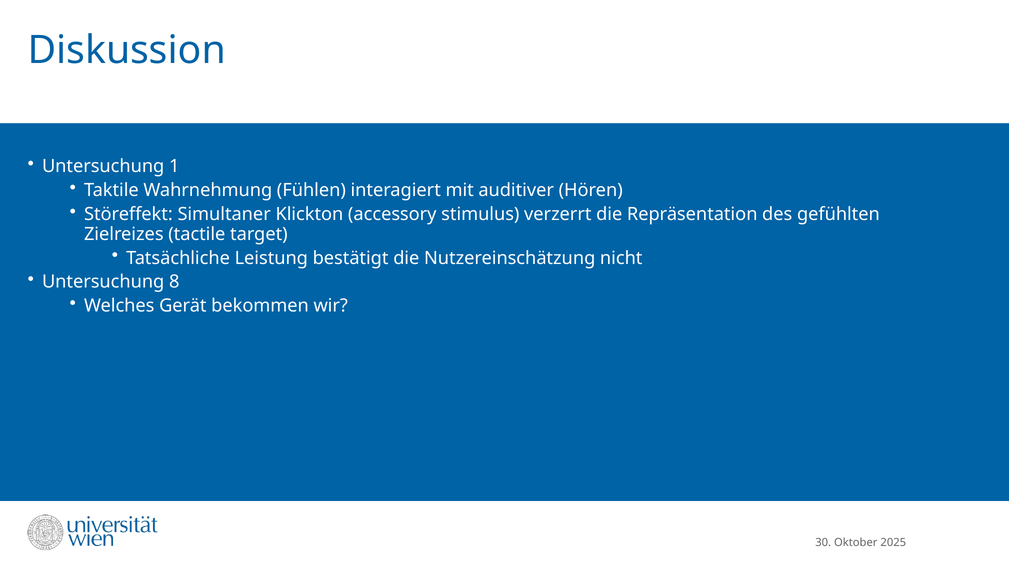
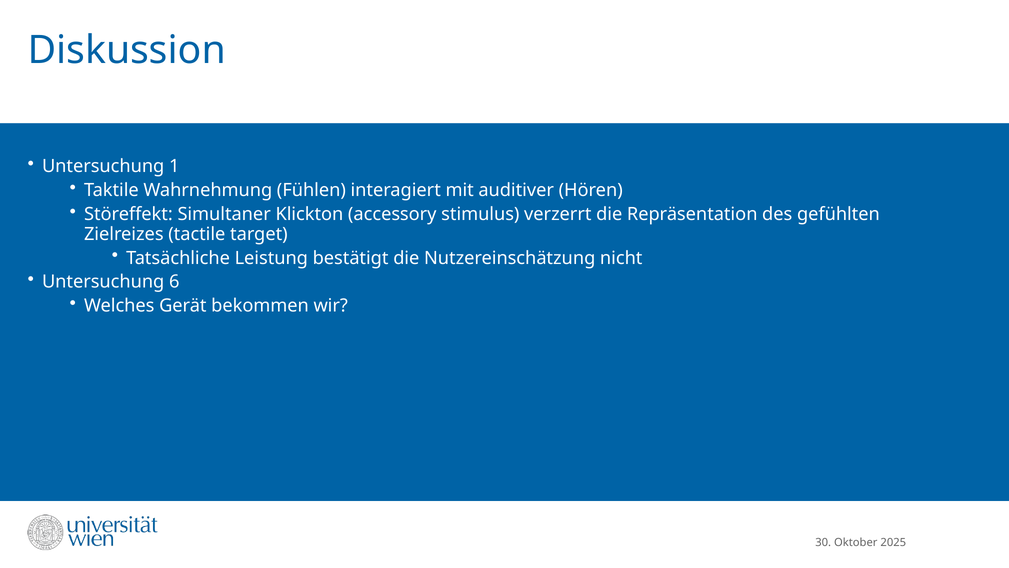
8: 8 -> 6 (174, 282)
